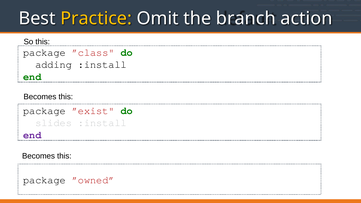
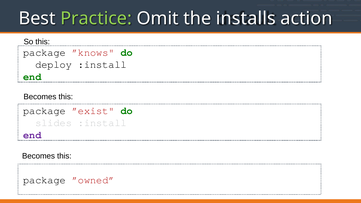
Practice colour: yellow -> light green (96, 18)
branch: branch -> installs (246, 18)
”class: ”class -> ”knows (93, 52)
adding: adding -> deploy (54, 65)
